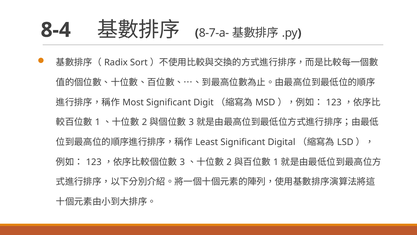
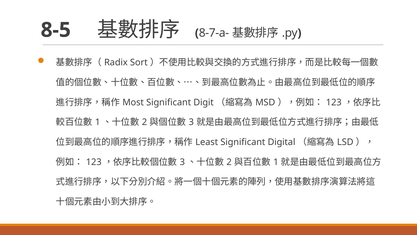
8-4: 8-4 -> 8-5 (56, 30)
